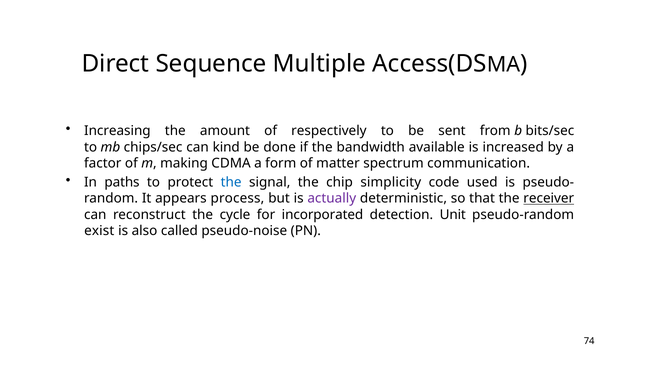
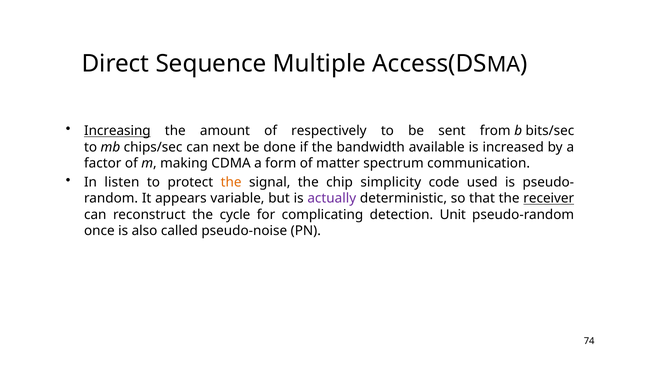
Increasing underline: none -> present (117, 131)
kind: kind -> next (226, 147)
paths: paths -> listen (122, 182)
the colour: blue -> orange (231, 182)
process: process -> variable (237, 198)
incorporated: incorporated -> complicating (322, 214)
exist: exist -> once (99, 231)
